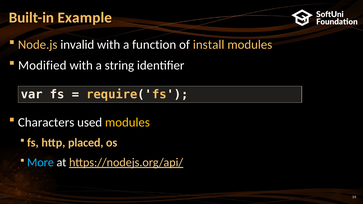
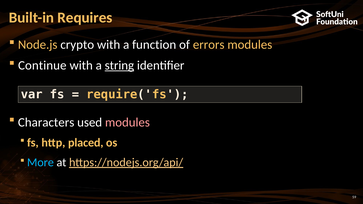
Example: Example -> Requires (85, 18)
invalid: invalid -> crypto (77, 45)
install: install -> errors (209, 45)
Modified: Modified -> Continue (42, 65)
string underline: none -> present (119, 65)
modules colour: yellow -> pink (127, 123)
